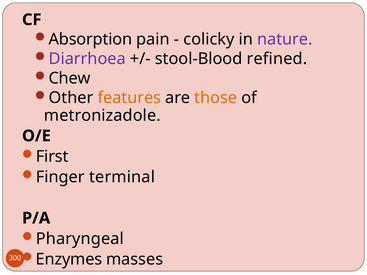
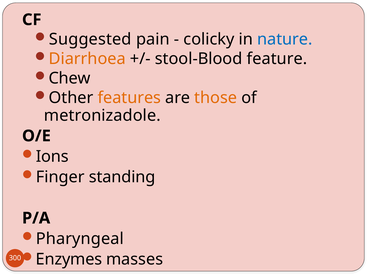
Absorption: Absorption -> Suggested (90, 39)
nature colour: purple -> blue (285, 39)
Diarrhoea colour: purple -> orange (87, 59)
refined: refined -> feature (277, 59)
First: First -> Ions (52, 157)
terminal: terminal -> standing (122, 177)
